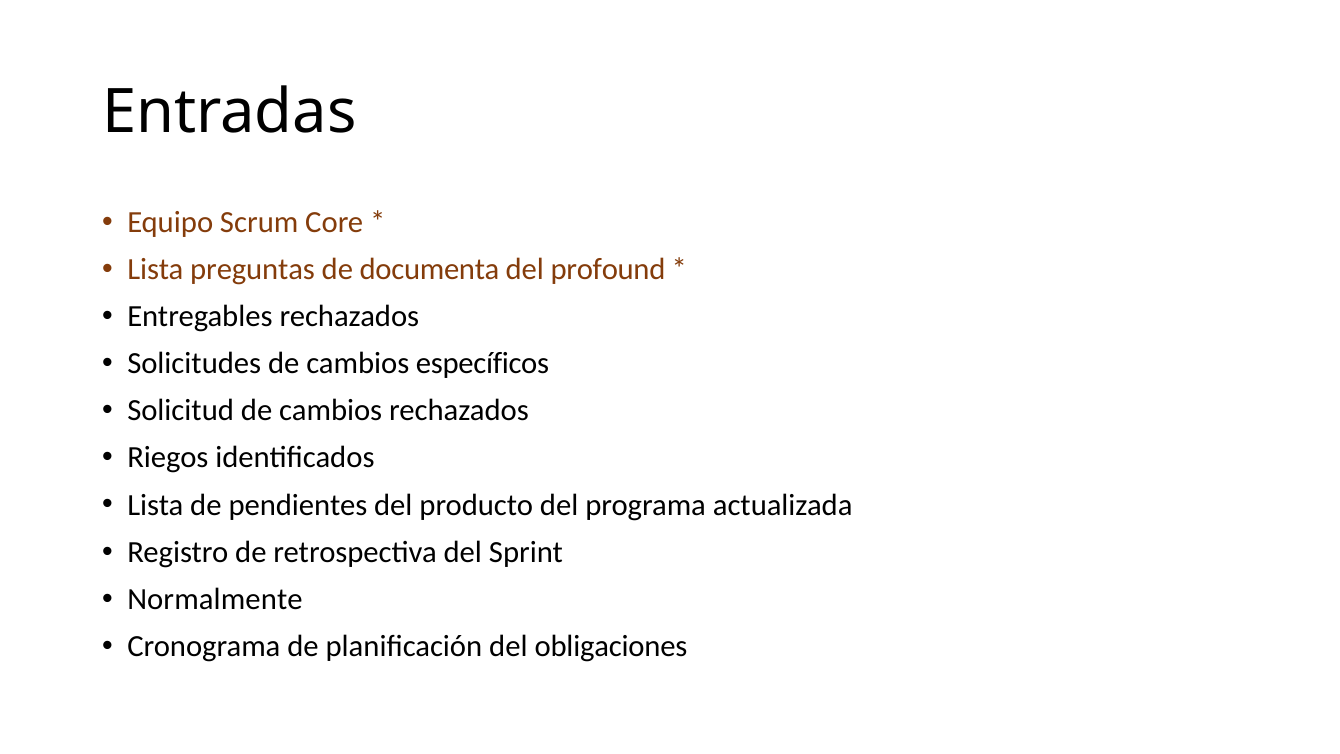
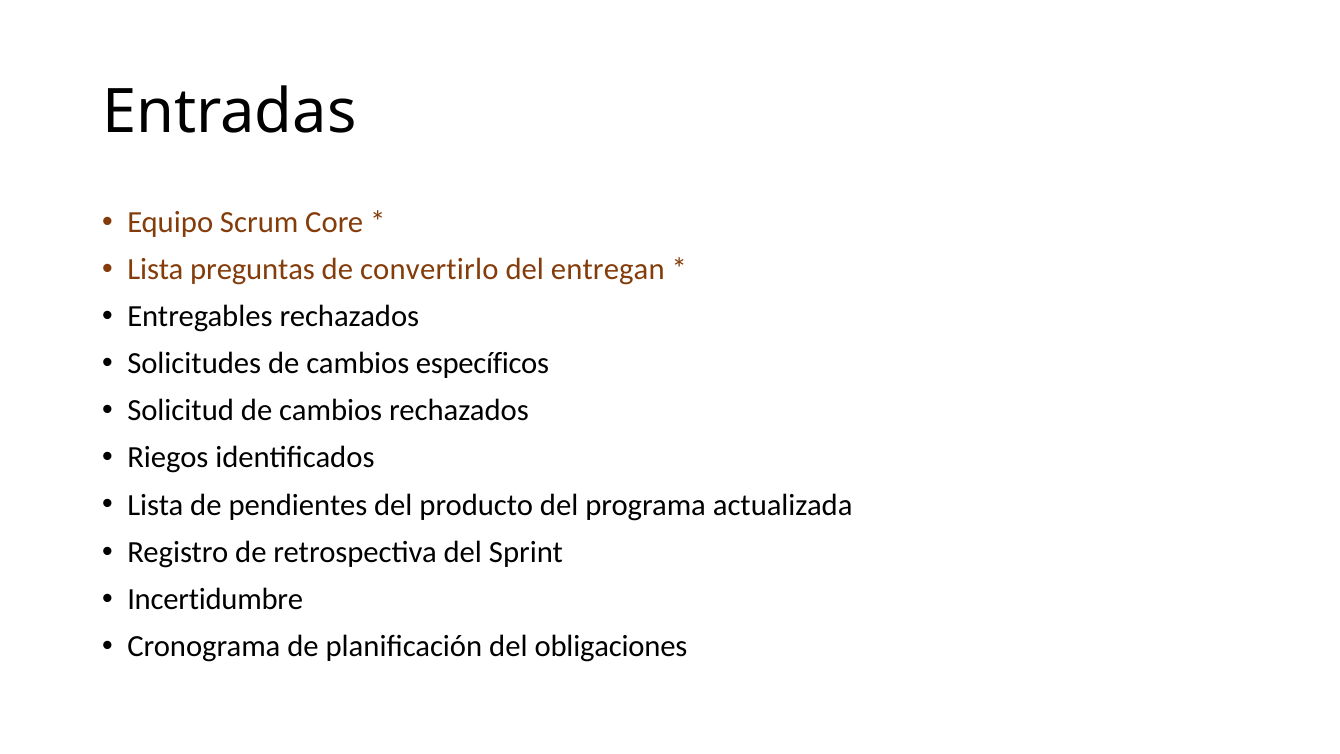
documenta: documenta -> convertirlo (429, 269)
profound: profound -> entregan (608, 269)
Normalmente: Normalmente -> Incertidumbre (215, 599)
